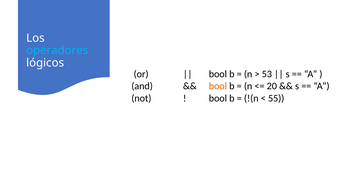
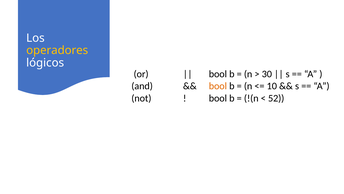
operadores colour: light blue -> yellow (57, 50)
53: 53 -> 30 (267, 74)
20: 20 -> 10 (272, 86)
55: 55 -> 52 (276, 98)
